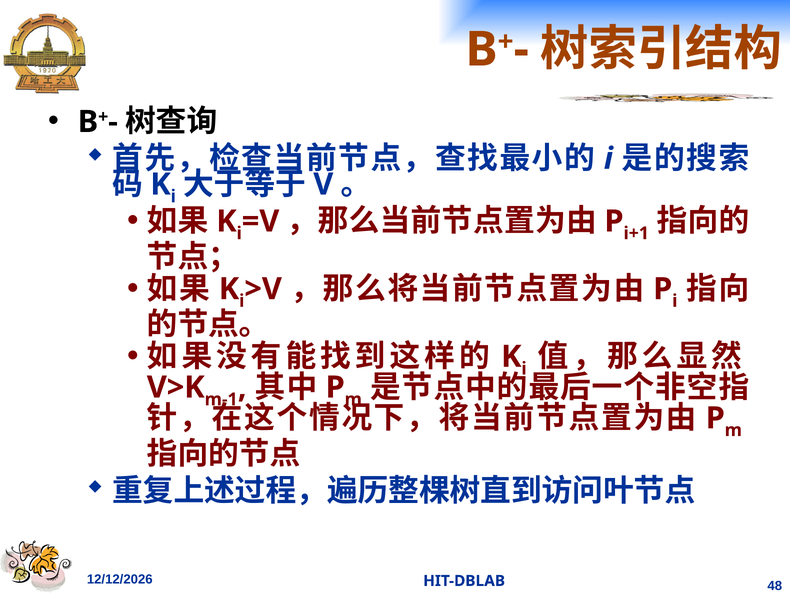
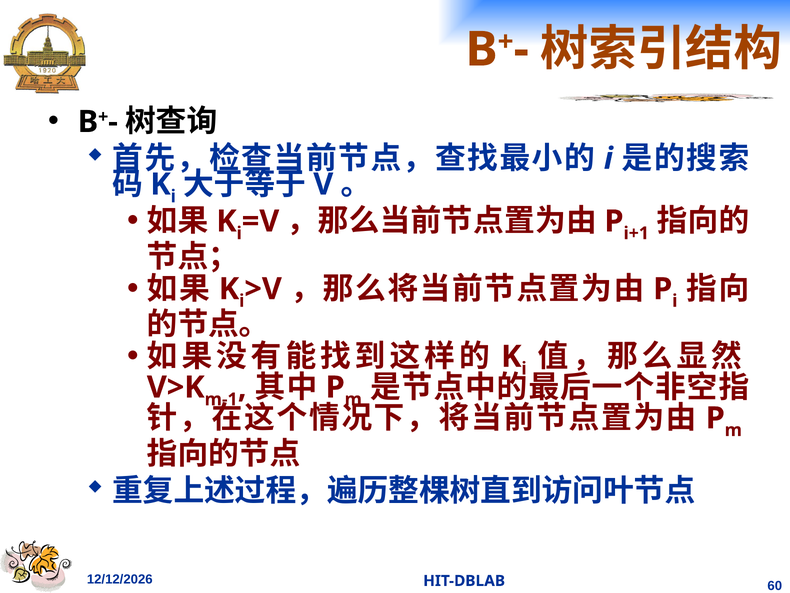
48: 48 -> 60 (775, 586)
